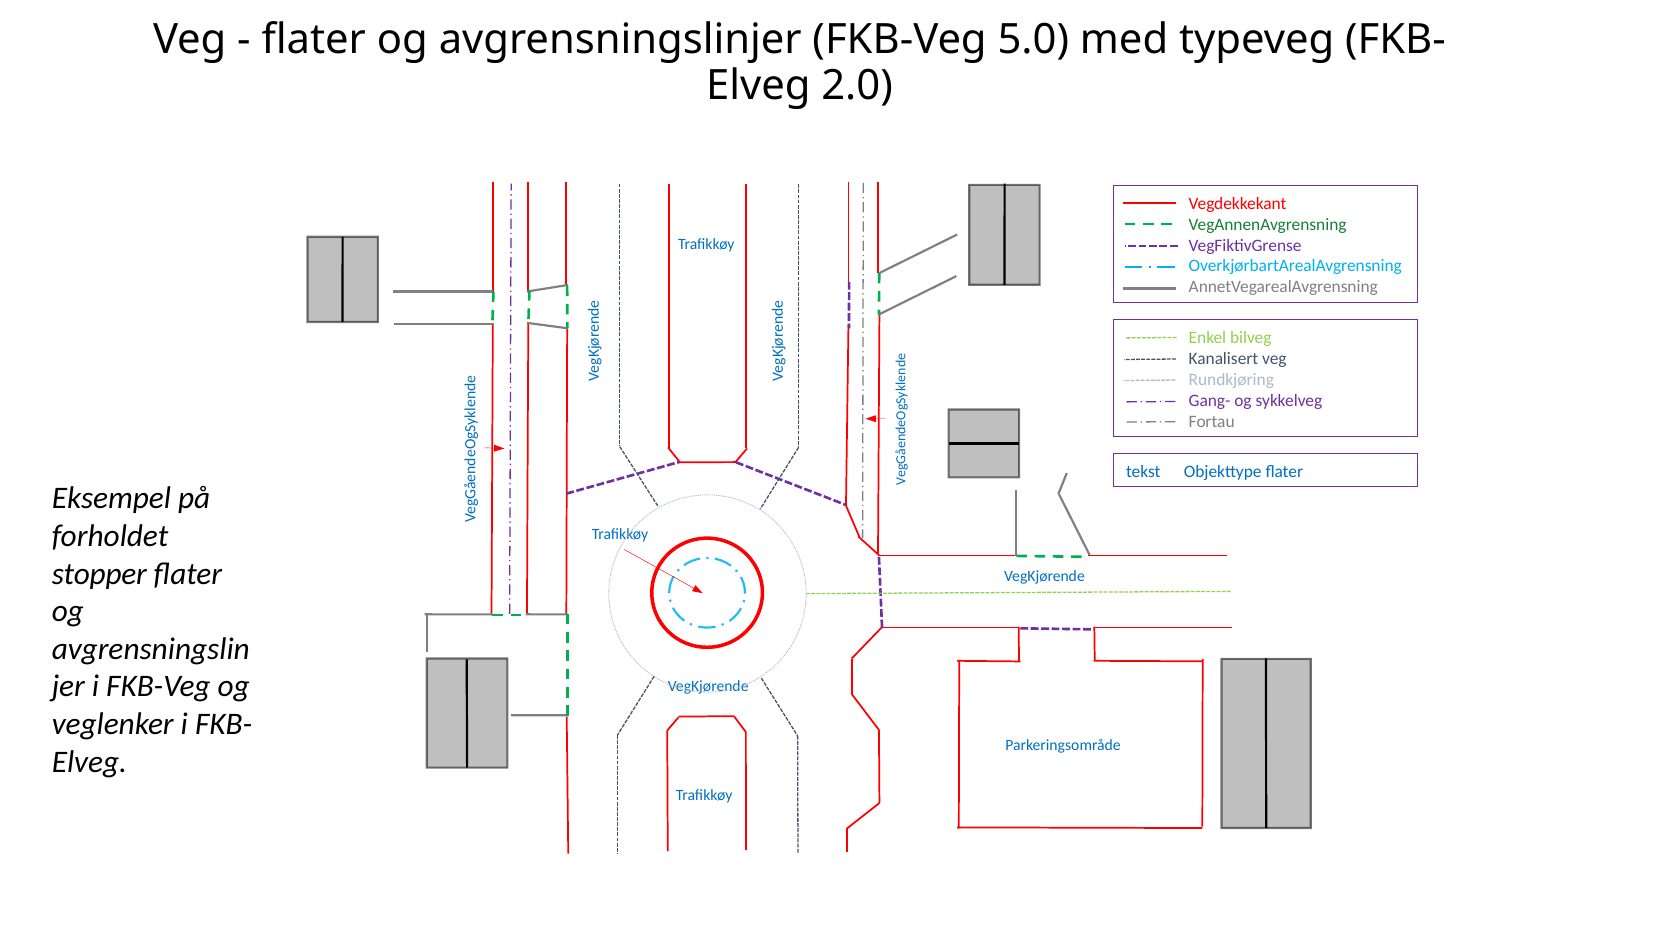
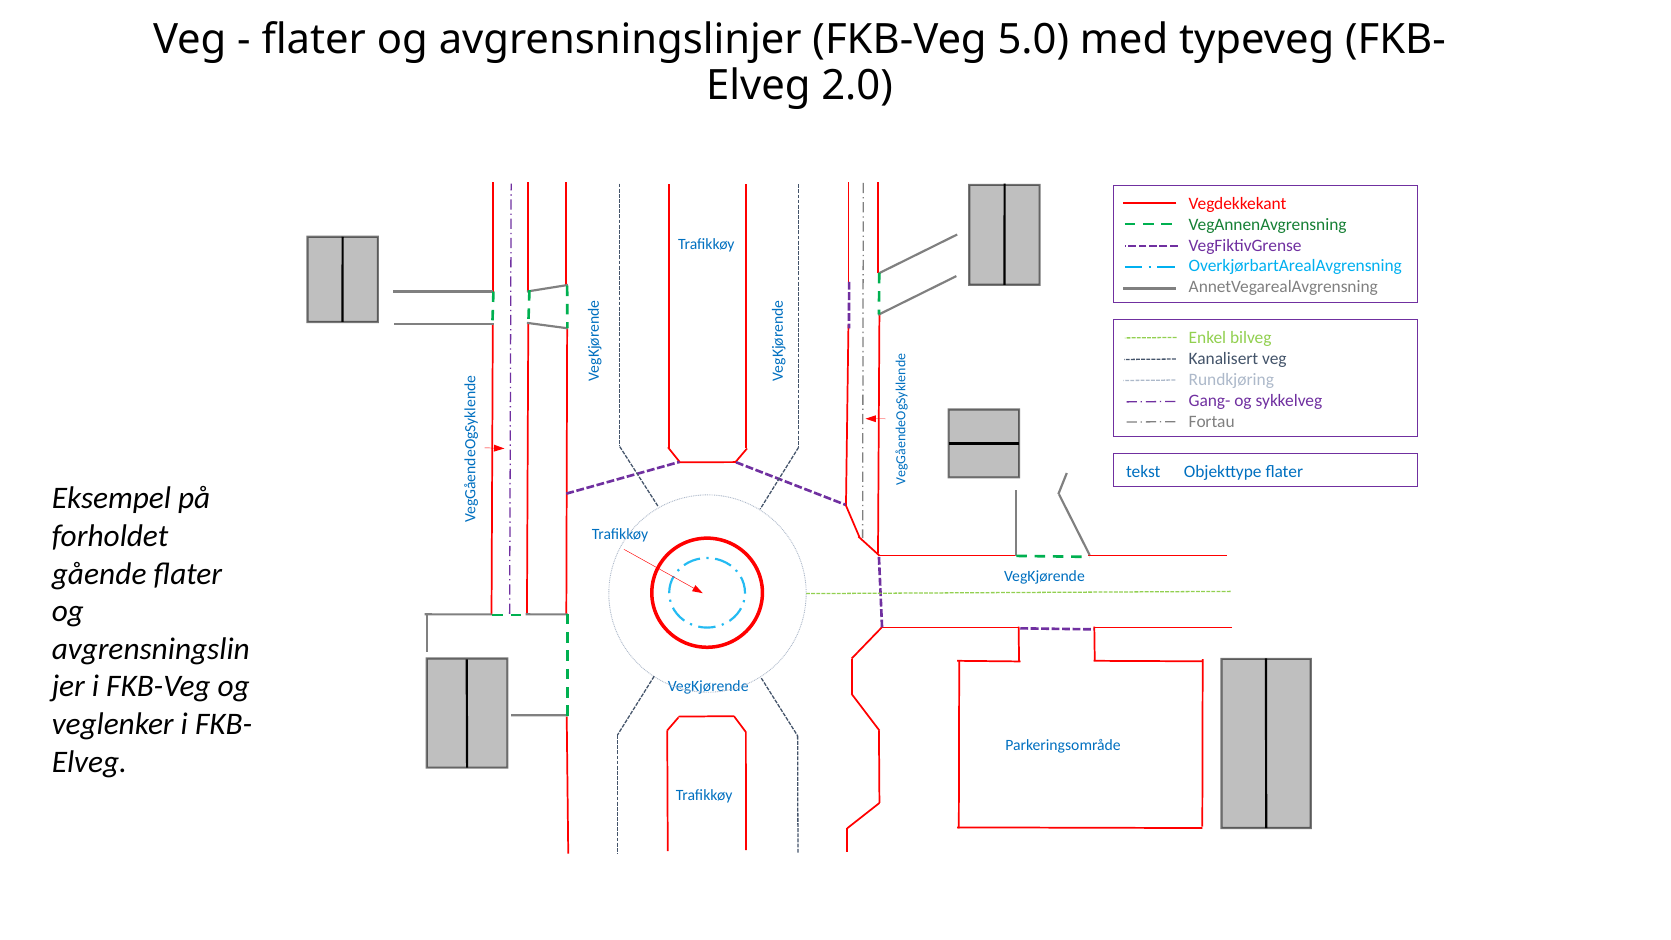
stopper: stopper -> gående (99, 574)
